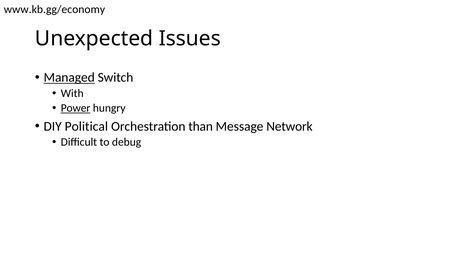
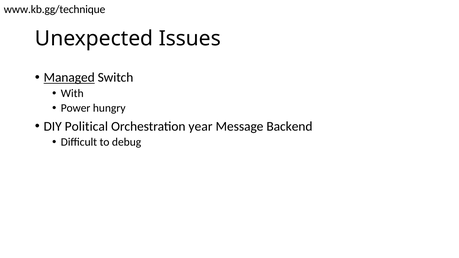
www.kb.gg/economy: www.kb.gg/economy -> www.kb.gg/technique (55, 9)
Power underline: present -> none (76, 108)
than: than -> year (201, 126)
Network: Network -> Backend (289, 126)
